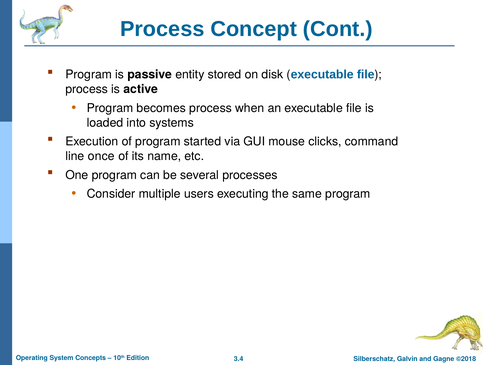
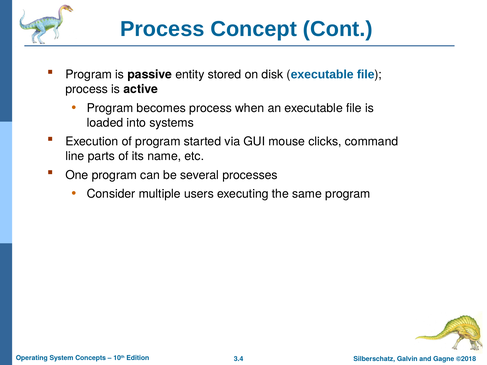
once: once -> parts (101, 156)
